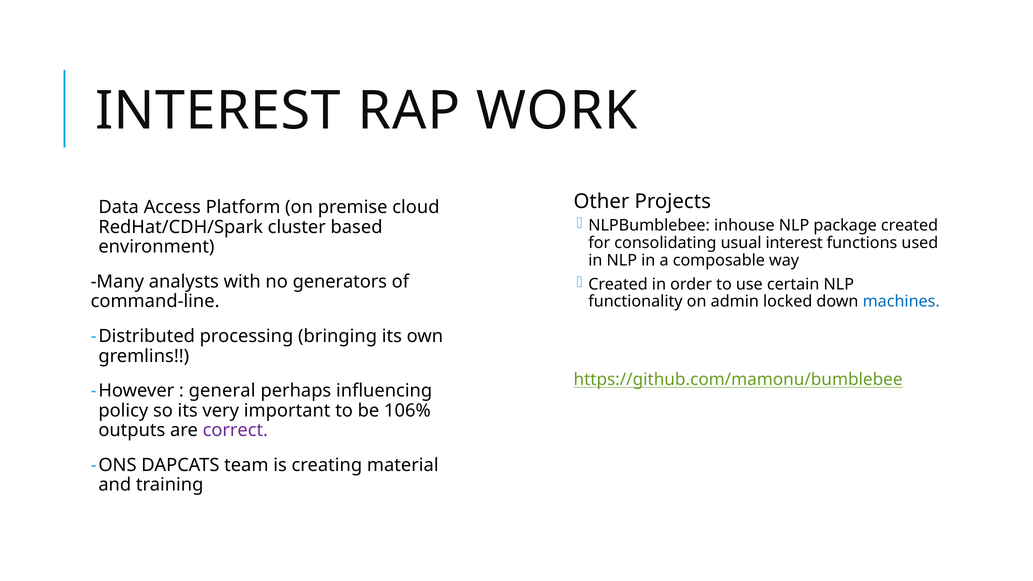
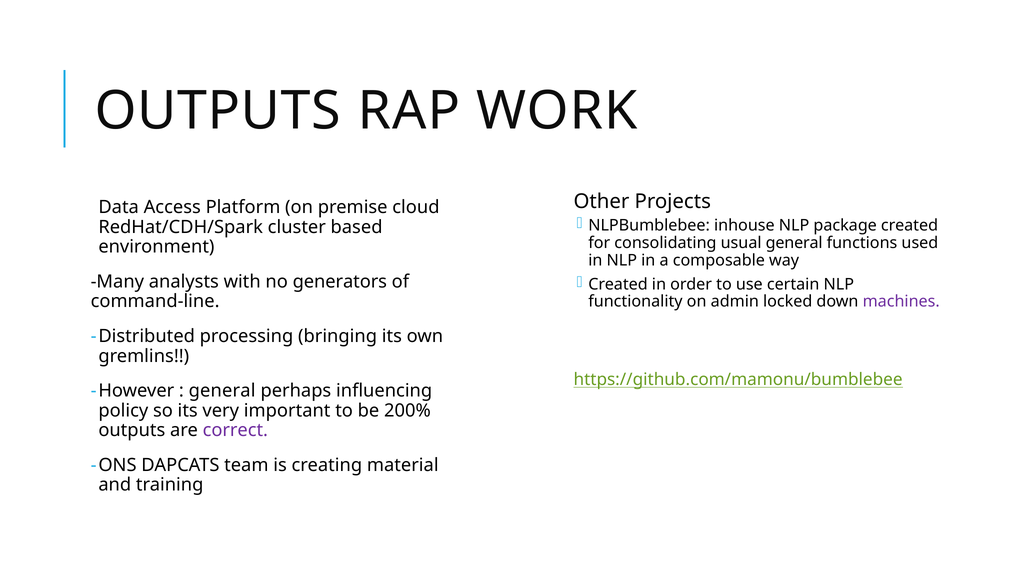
INTEREST: INTEREST -> OUTPUTS (218, 111)
usual interest: interest -> general (794, 243)
machines colour: blue -> purple (901, 302)
106%: 106% -> 200% (407, 411)
